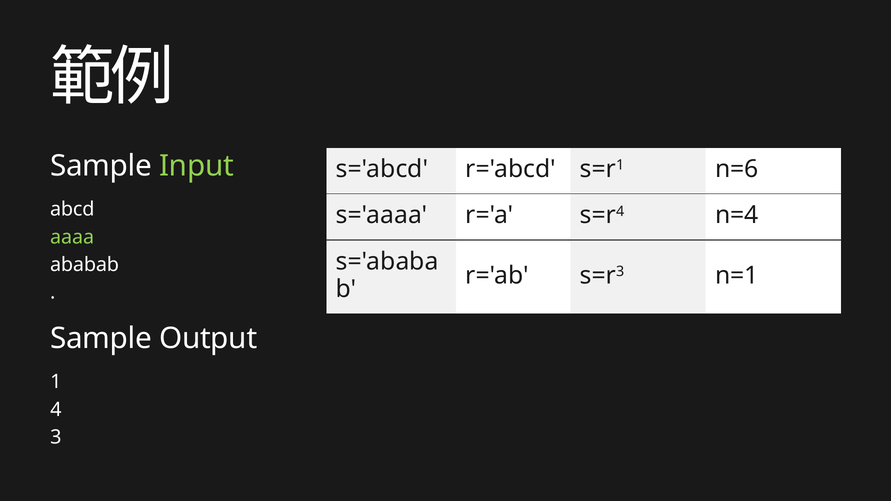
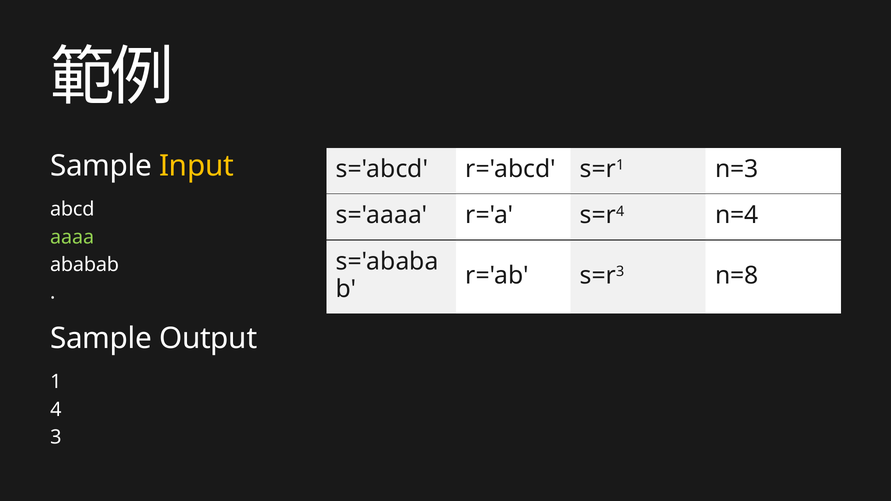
Input colour: light green -> yellow (196, 166)
n=6: n=6 -> n=3 (737, 169)
n=1: n=1 -> n=8 (737, 276)
